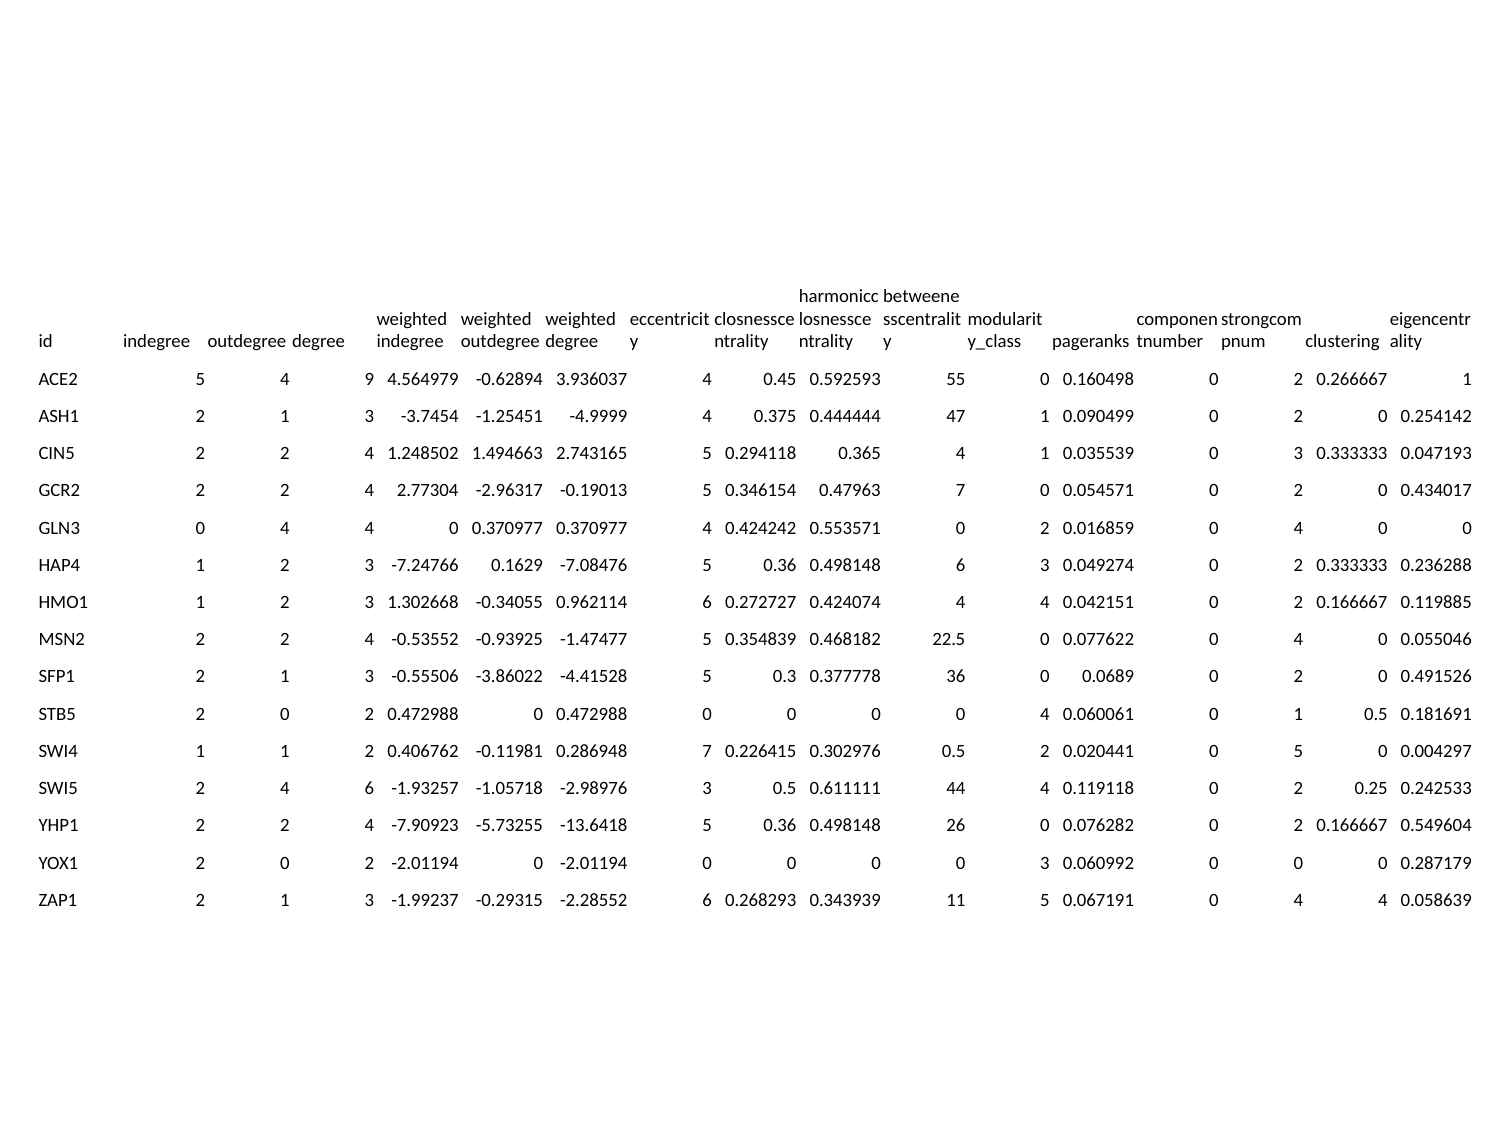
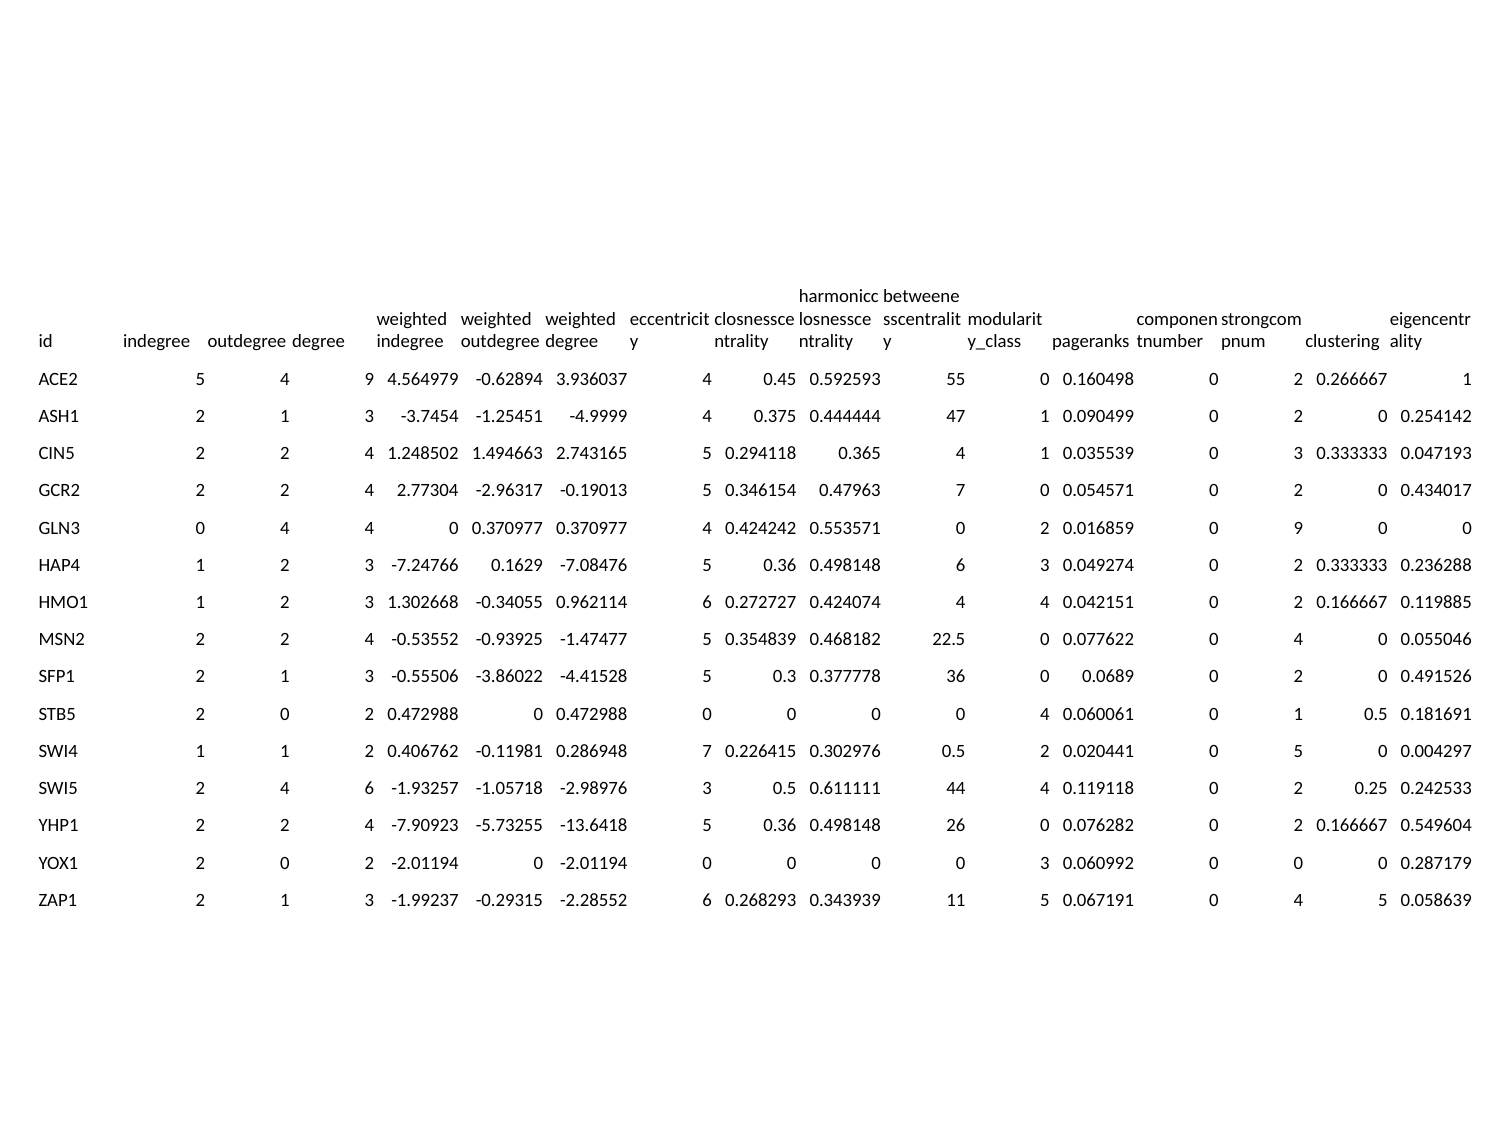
0.016859 0 4: 4 -> 9 (1298, 528)
0.067191 0 4 4: 4 -> 5 (1383, 900)
